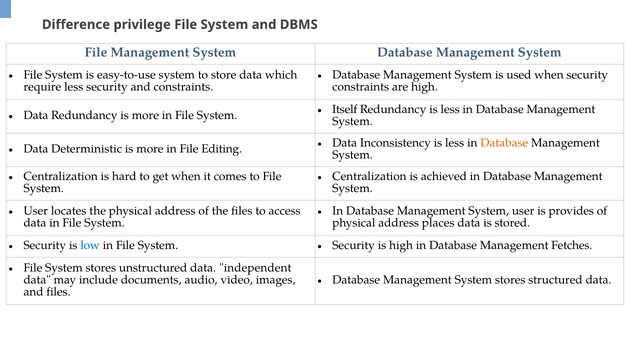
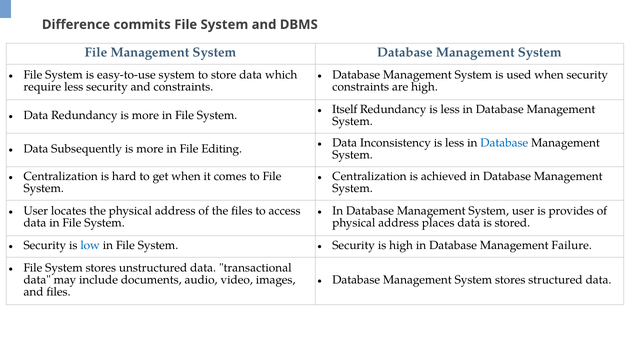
privilege: privilege -> commits (142, 25)
Database colour: orange -> blue (504, 143)
Deterministic: Deterministic -> Subsequently (87, 149)
Fetches: Fetches -> Failure (572, 246)
independent: independent -> transactional (255, 268)
